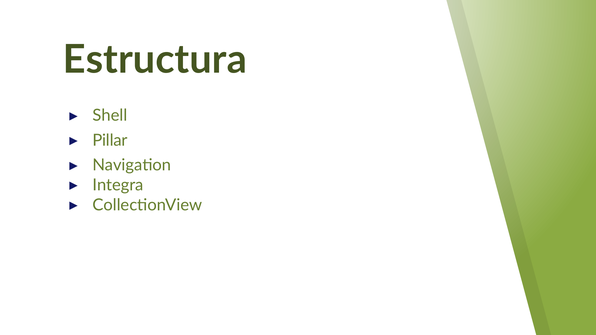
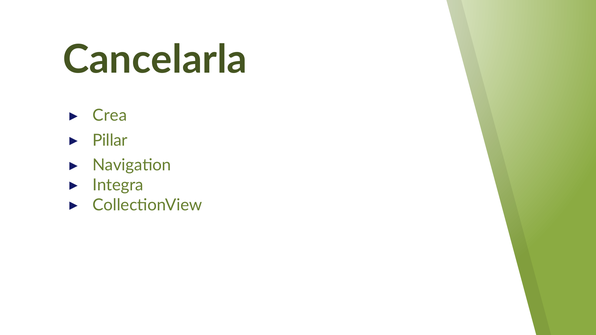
Estructura: Estructura -> Cancelarla (155, 60)
Shell: Shell -> Crea (110, 116)
